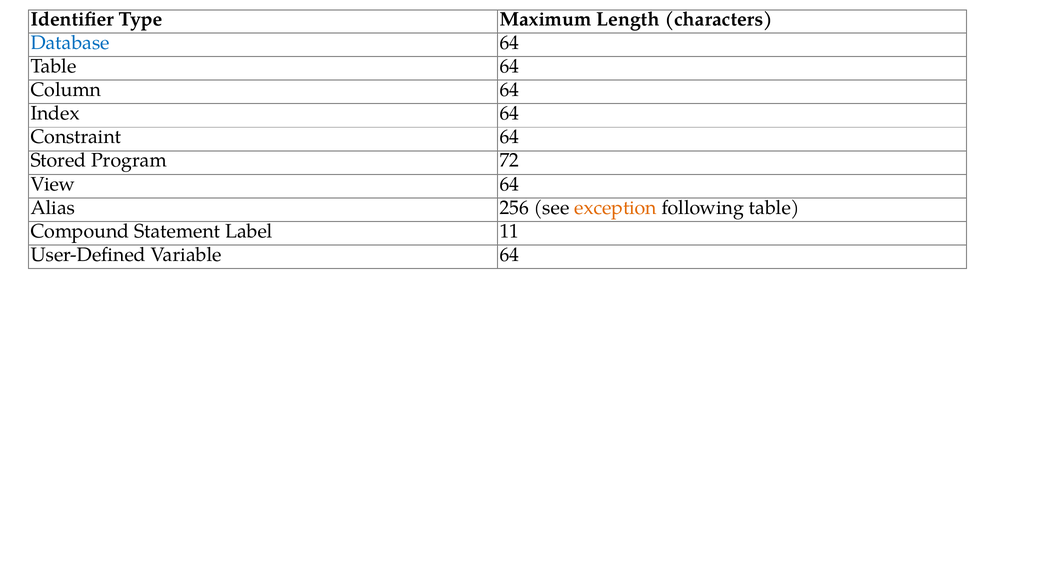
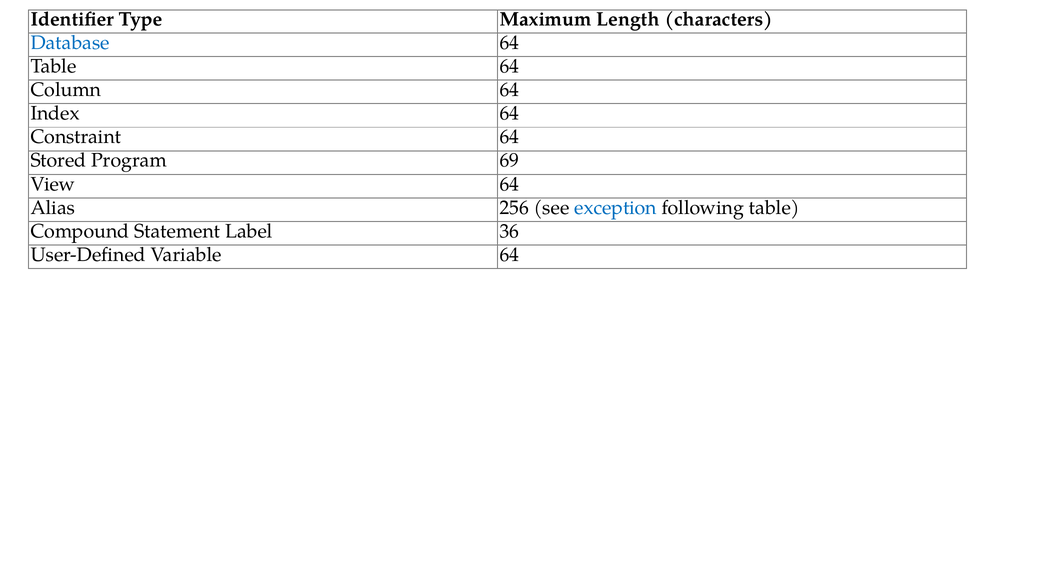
72: 72 -> 69 (509, 161)
exception colour: orange -> blue (616, 208)
11: 11 -> 36 (509, 231)
